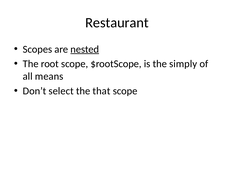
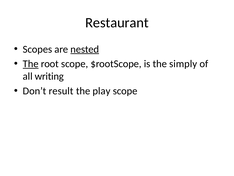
The underline: none -> present (31, 64)
means: means -> writing (49, 76)
select: select -> result (61, 91)
that: that -> play (101, 91)
